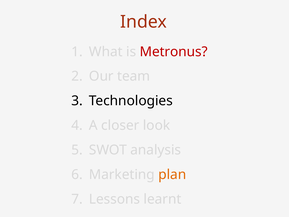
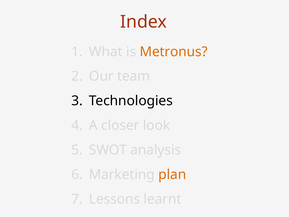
Metronus colour: red -> orange (174, 52)
